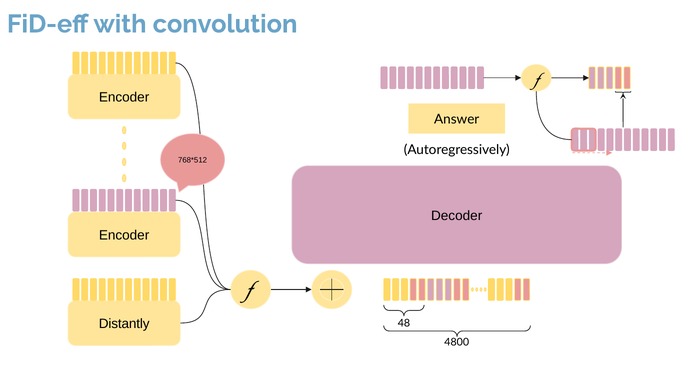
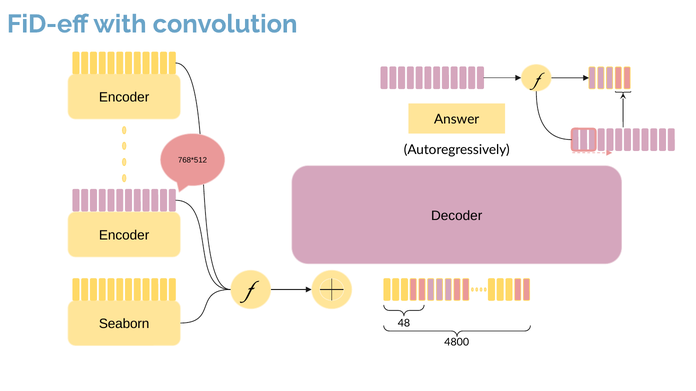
Distantly: Distantly -> Seaborn (124, 324)
